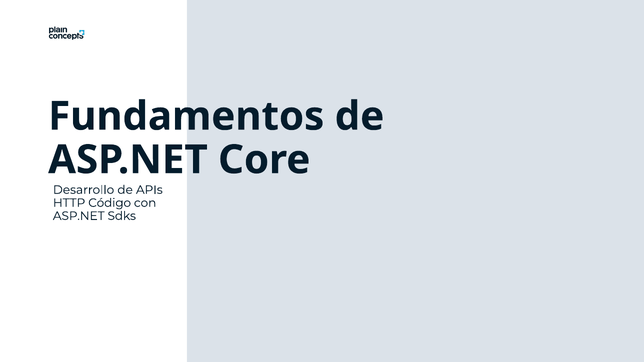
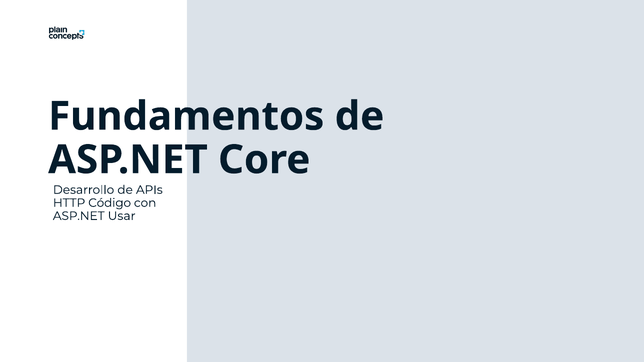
Sdks: Sdks -> Usar (122, 216)
